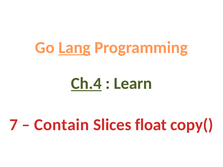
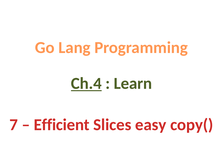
Lang underline: present -> none (74, 48)
Contain: Contain -> Efficient (62, 125)
float: float -> easy (151, 125)
